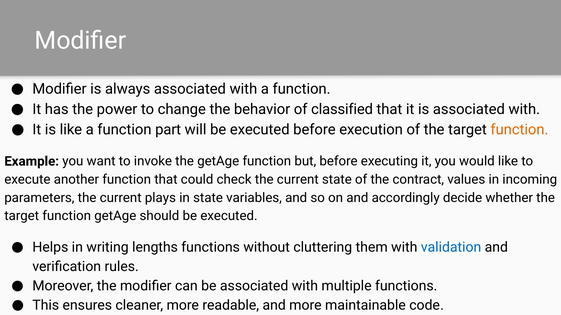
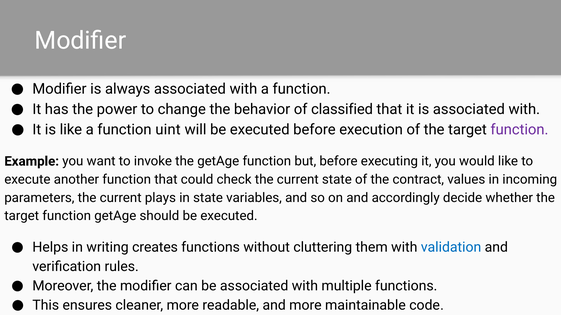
part: part -> uint (168, 130)
function colour: orange -> purple (519, 130)
lengths: lengths -> creates (155, 248)
